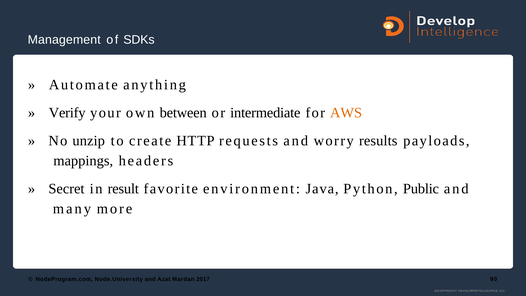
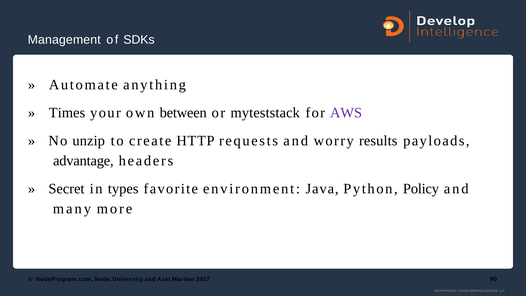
Verify: Verify -> Times (67, 113)
intermediate: intermediate -> myteststack (265, 113)
AWS colour: orange -> purple (346, 113)
mappings: mappings -> advantage (83, 161)
result: result -> types (123, 189)
Public: Public -> Policy (421, 189)
